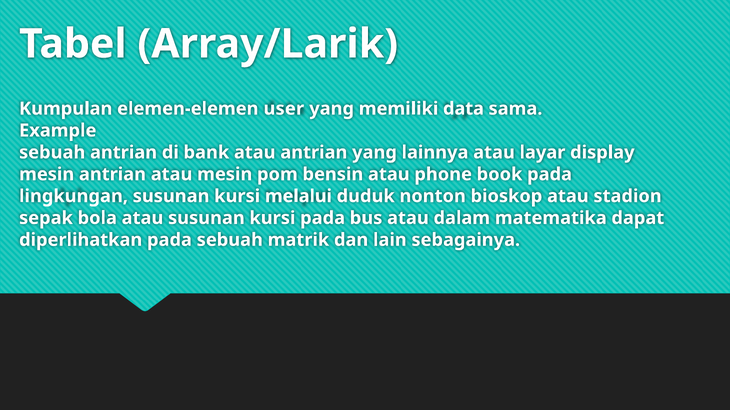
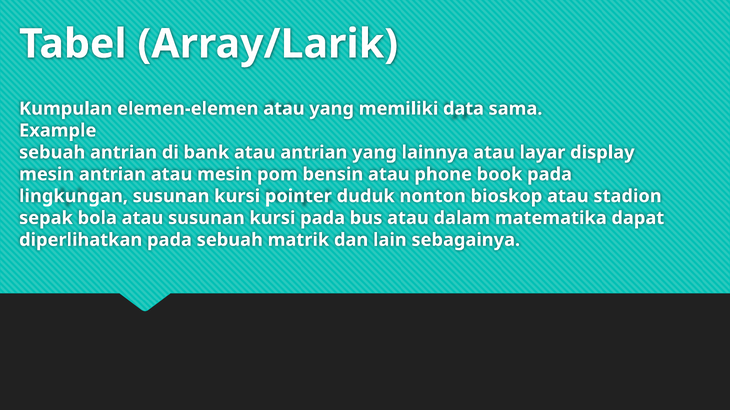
elemen-elemen user: user -> atau (284, 109)
melalui: melalui -> pointer (298, 196)
